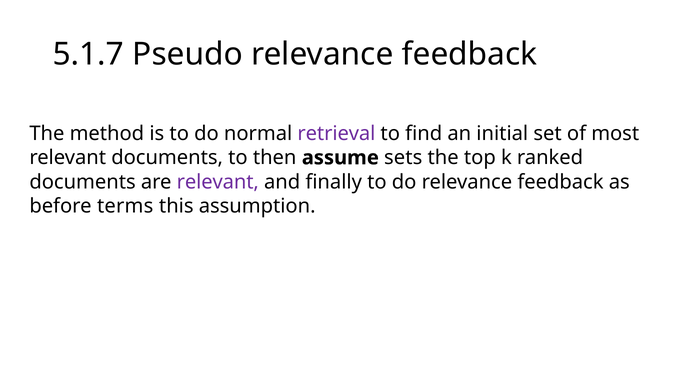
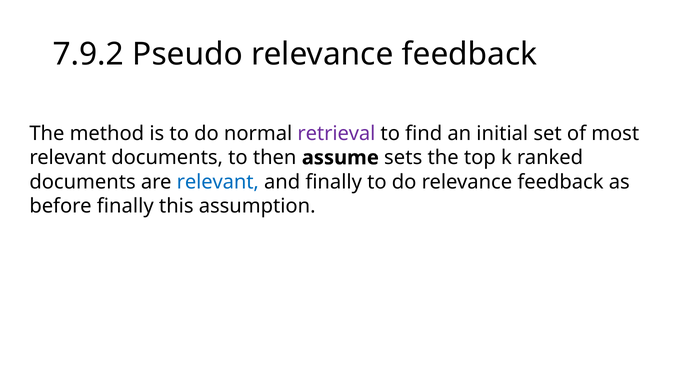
5.1.7: 5.1.7 -> 7.9.2 (88, 54)
relevant colour: purple -> blue (218, 182)
before terms: terms -> finally (125, 206)
